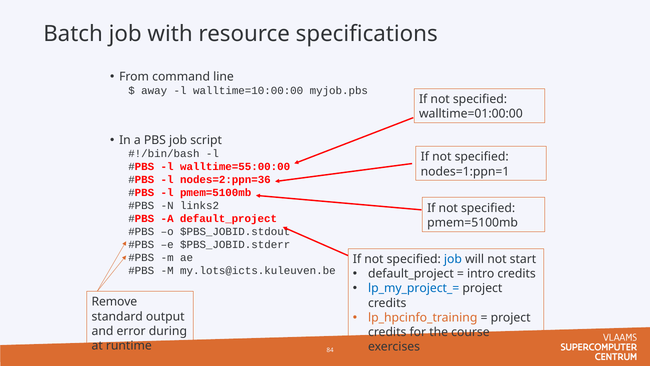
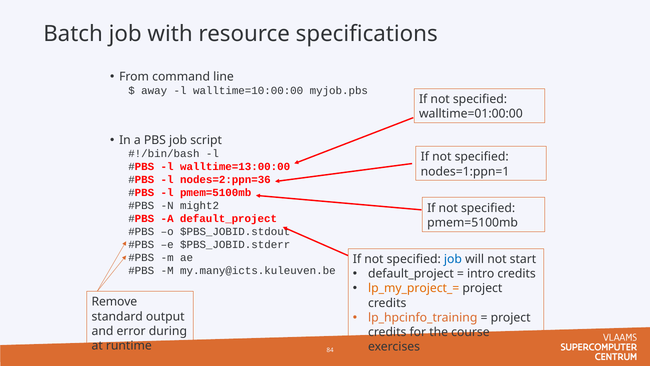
walltime=55:00:00: walltime=55:00:00 -> walltime=13:00:00 (235, 167)
links2: links2 -> might2 (200, 205)
my.lots@icts.kuleuven.be: my.lots@icts.kuleuven.be -> my.many@icts.kuleuven.be (258, 270)
lp_my_project_= colour: blue -> orange (414, 288)
